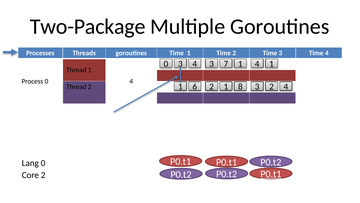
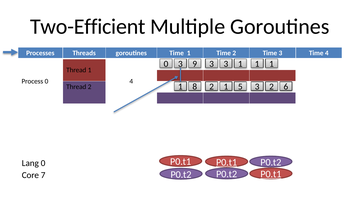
Two-Package: Two-Package -> Two-Efficient (88, 27)
4: 4 -> 9 (195, 64)
3 7: 7 -> 3 (226, 64)
4: 4 -> 1 (257, 64)
6: 6 -> 8 (195, 87)
8: 8 -> 5 (240, 87)
2 4: 4 -> 6 (286, 87)
P0.t1 underline: none -> present (227, 162)
Core 2: 2 -> 7 (43, 175)
